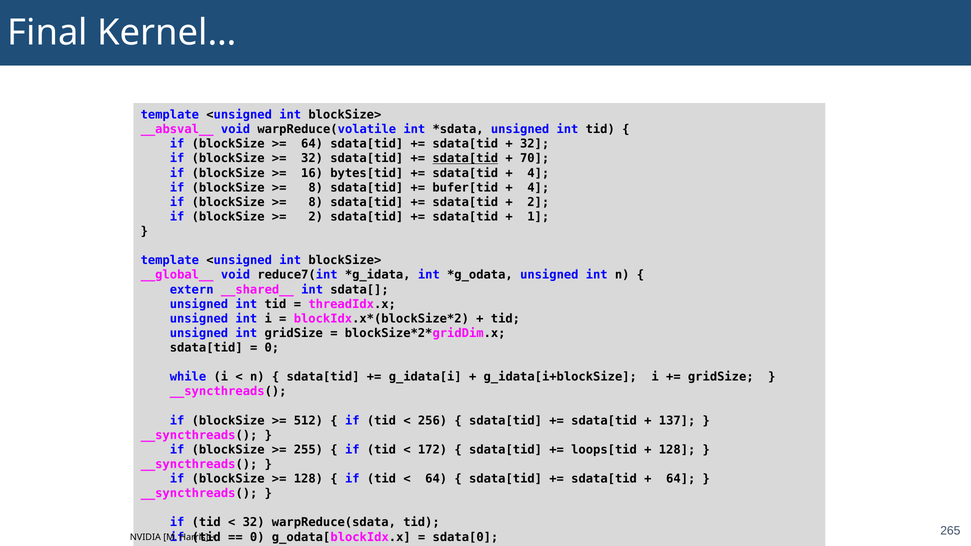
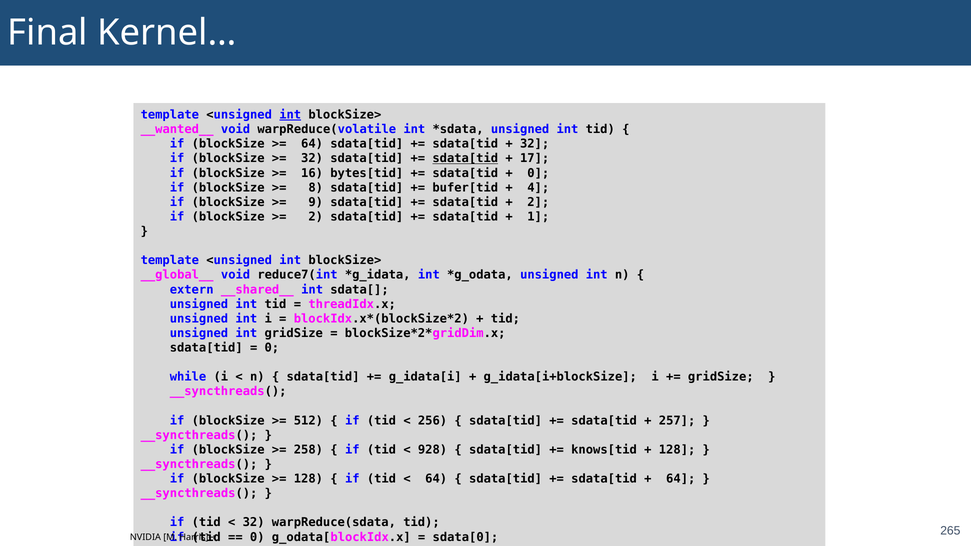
int underline: none -> present (290, 115)
__absval__: __absval__ -> __wanted__ (177, 129)
70: 70 -> 17 (535, 159)
4: 4 -> 0 (538, 173)
8: 8 -> 9 (316, 202)
137: 137 -> 257 (677, 421)
255: 255 -> 258 (308, 450)
172: 172 -> 928 (433, 450)
loops[tid: loops[tid -> knows[tid (604, 450)
